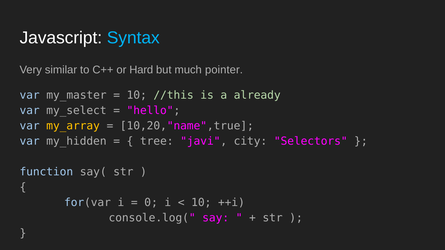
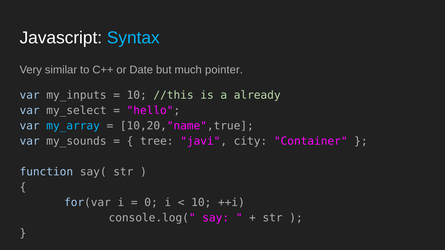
Hard: Hard -> Date (141, 70)
my_master: my_master -> my_inputs (76, 95)
my_array colour: yellow -> light blue (73, 126)
my_hidden: my_hidden -> my_sounds (76, 141)
Selectors: Selectors -> Container (311, 141)
